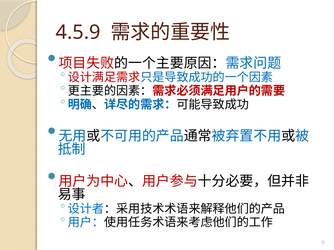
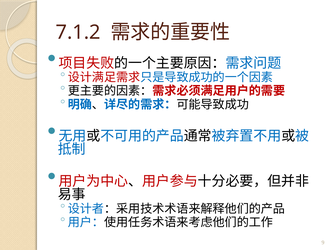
4.5.9: 4.5.9 -> 7.1.2 (78, 32)
